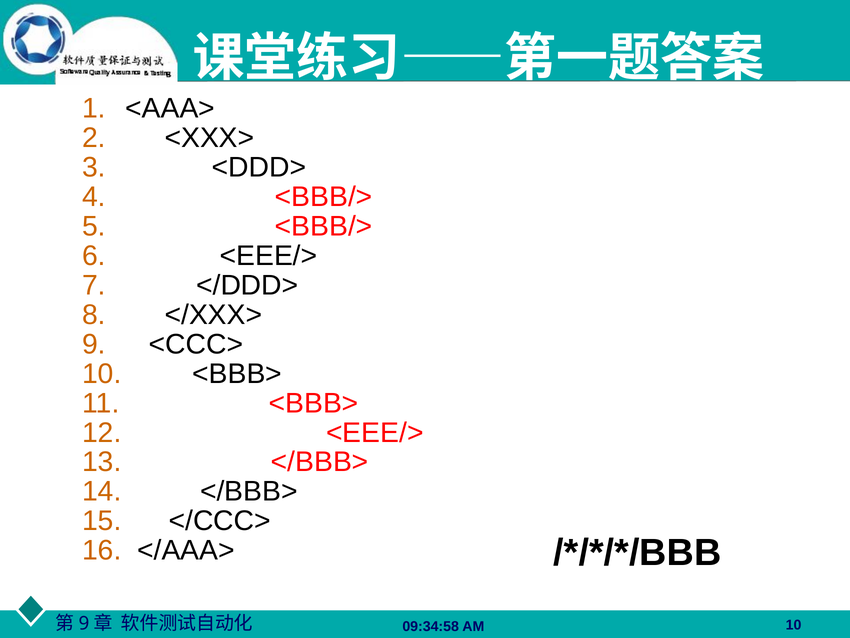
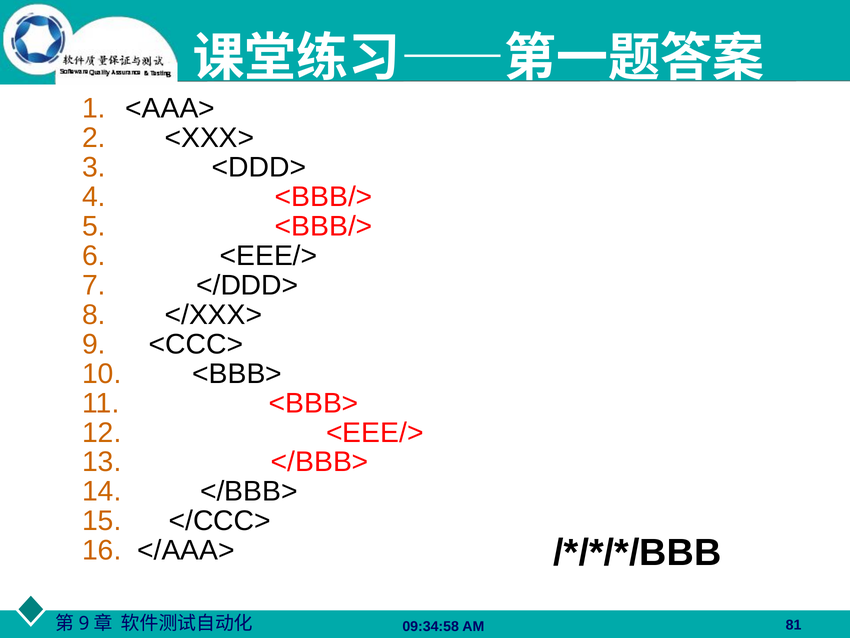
10: 10 -> 81 (794, 625)
